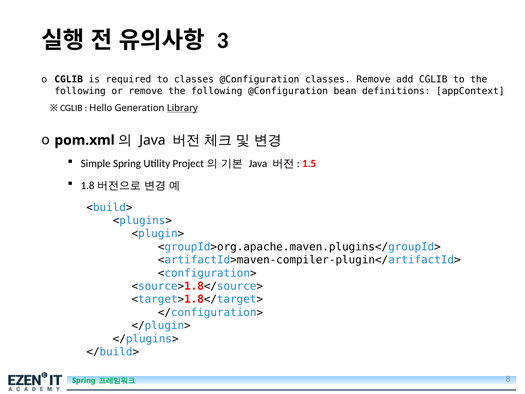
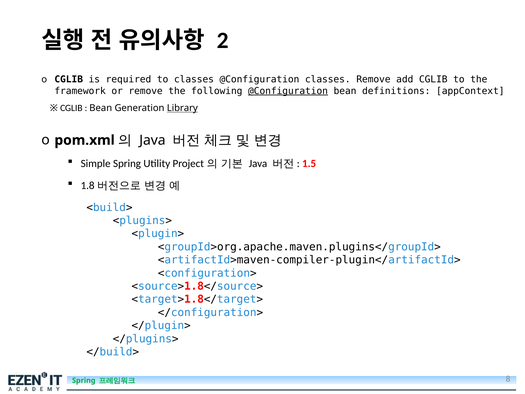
3: 3 -> 2 (223, 40)
following: following -> framework (80, 91)
@Configuration underline: none -> present (288, 91)
Hello: Hello -> Bean (101, 108)
